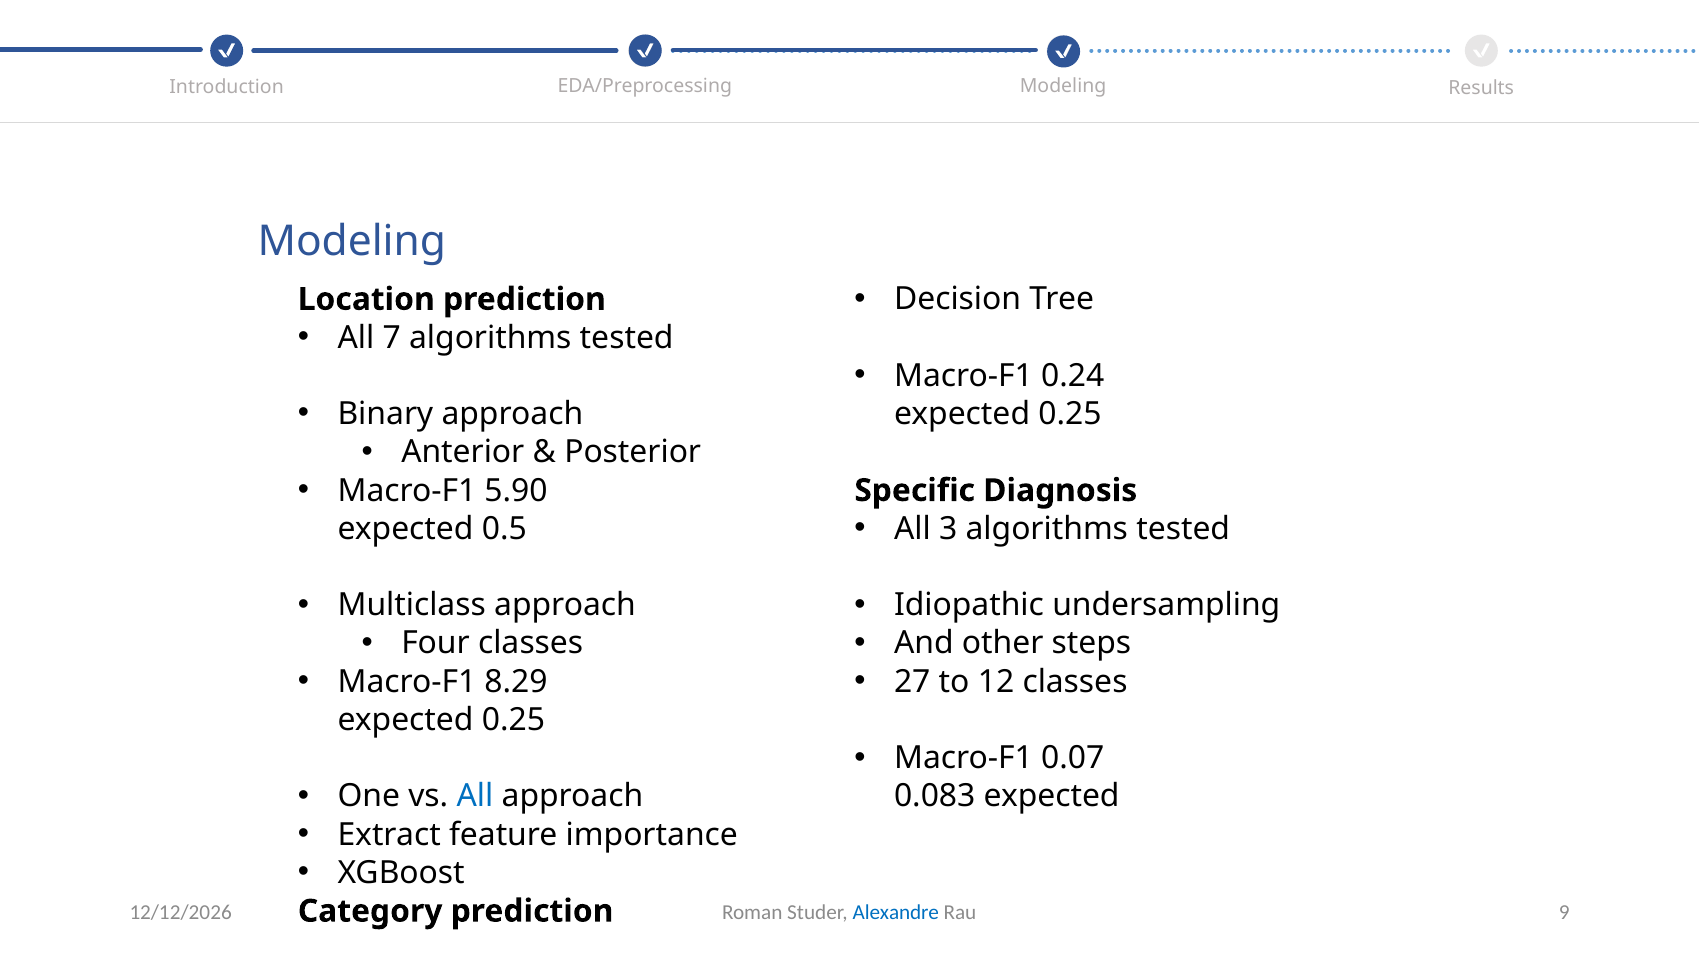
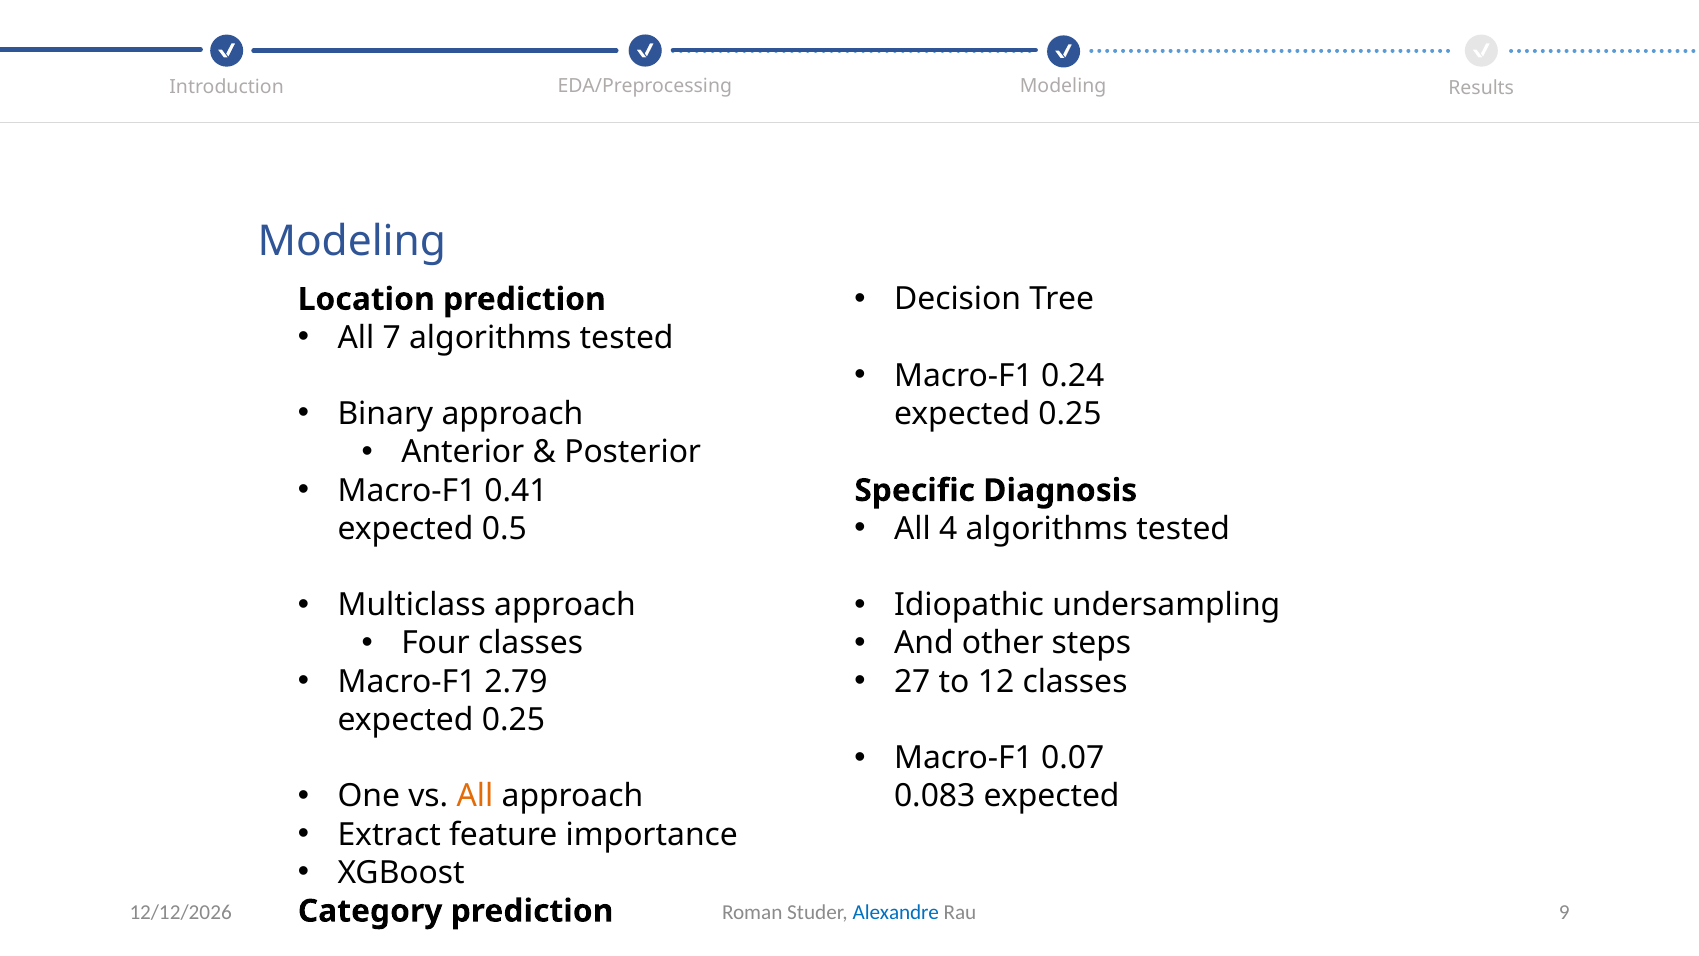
5.90: 5.90 -> 0.41 (516, 490)
3: 3 -> 4 (948, 529)
8.29: 8.29 -> 2.79 (516, 681)
All colour: blue -> orange (475, 796)
